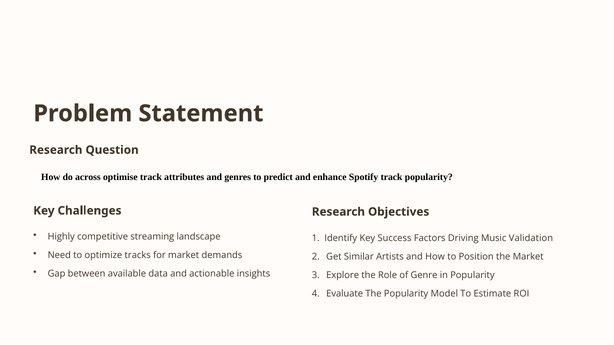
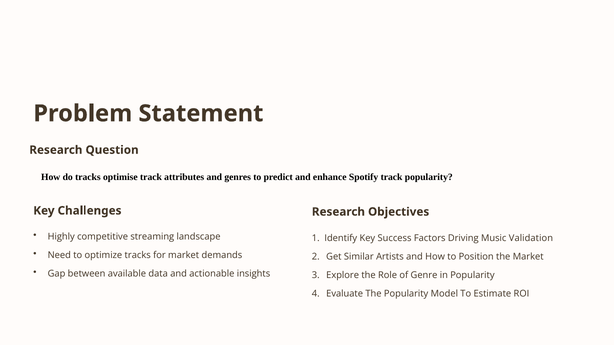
do across: across -> tracks (88, 177)
